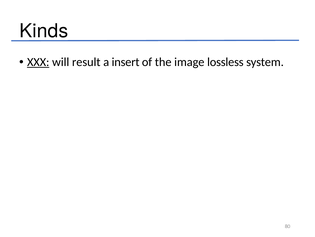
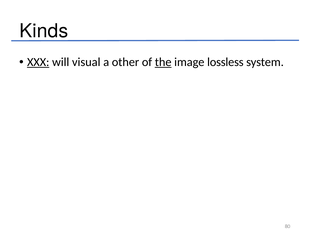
result: result -> visual (86, 62)
insert: insert -> other (126, 62)
the underline: none -> present (163, 62)
